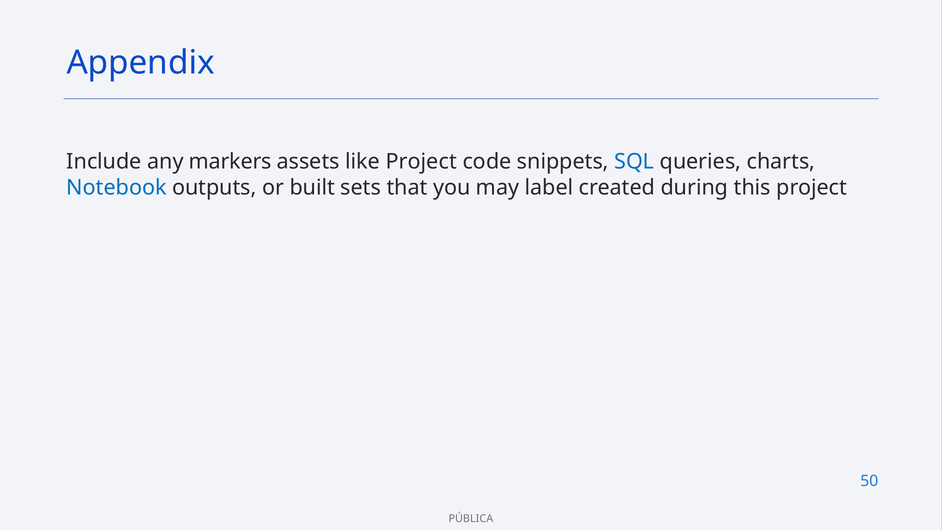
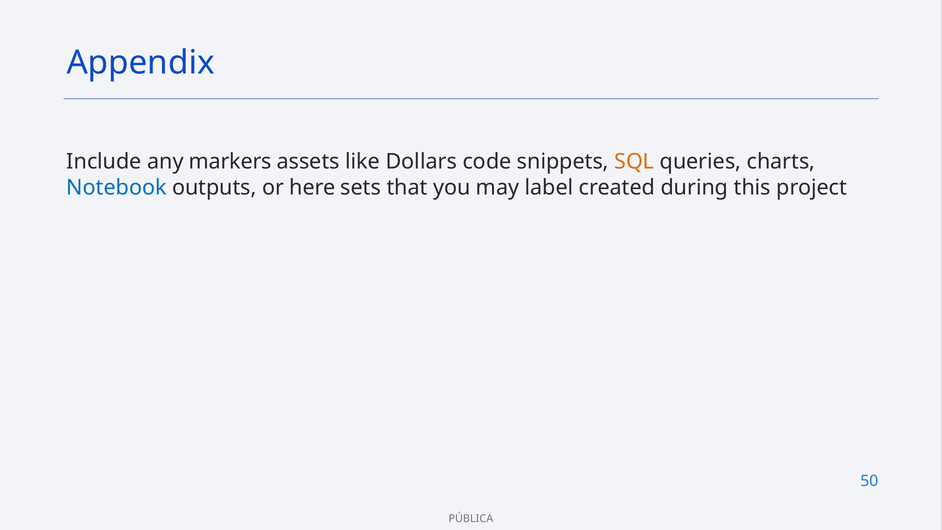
like Project: Project -> Dollars (421, 162)
SQL colour: blue -> orange (634, 162)
built: built -> here (312, 187)
